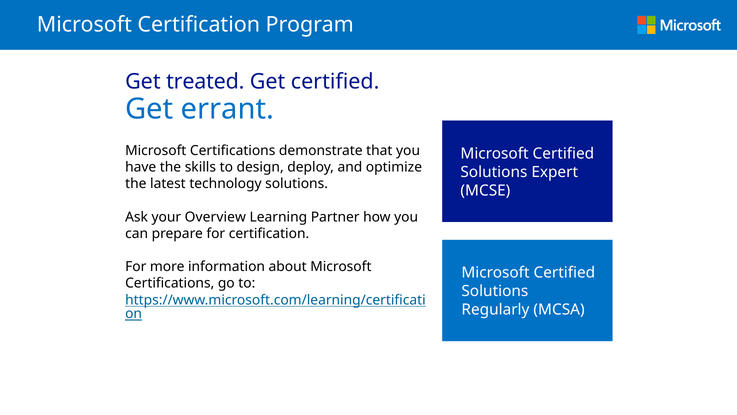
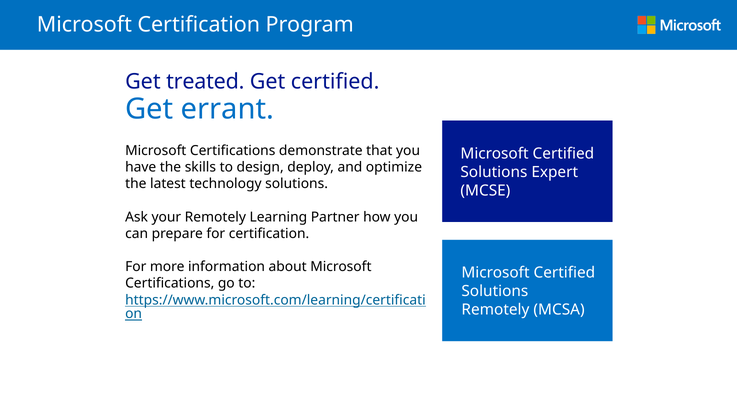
your Overview: Overview -> Remotely (215, 217)
Regularly: Regularly -> Remotely (495, 309)
